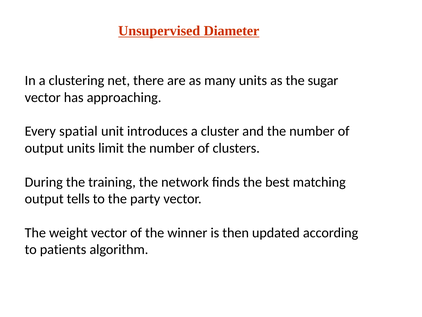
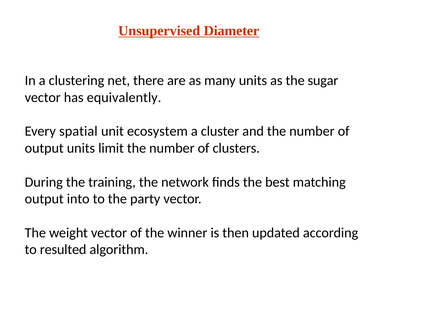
approaching: approaching -> equivalently (124, 97)
introduces: introduces -> ecosystem (157, 131)
tells: tells -> into (78, 199)
patients: patients -> resulted (63, 249)
